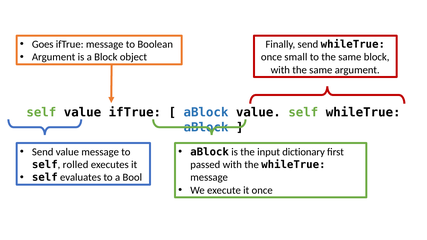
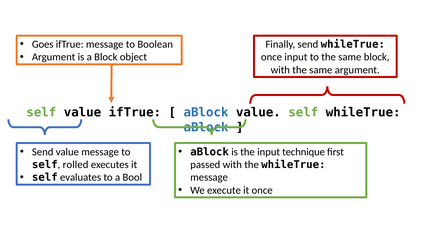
once small: small -> input (296, 57)
dictionary: dictionary -> technique (304, 152)
